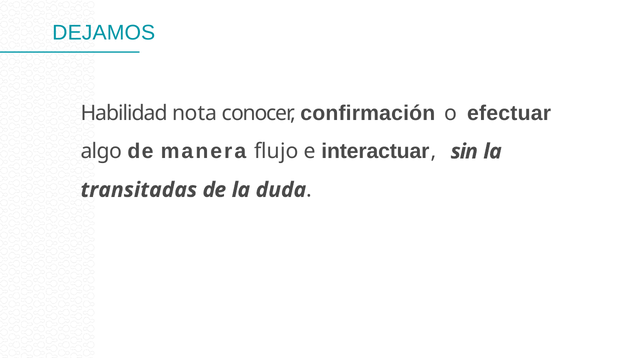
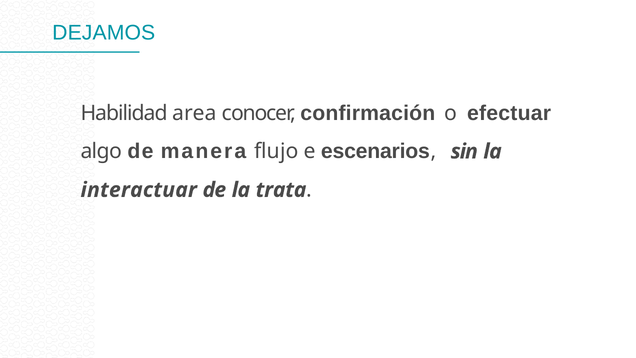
nota: nota -> area (194, 113)
interactuar: interactuar -> escenarios (375, 151)
transitadas: transitadas -> interactuar (139, 190)
duda: duda -> trata (281, 190)
